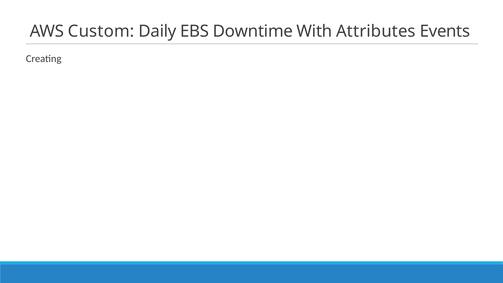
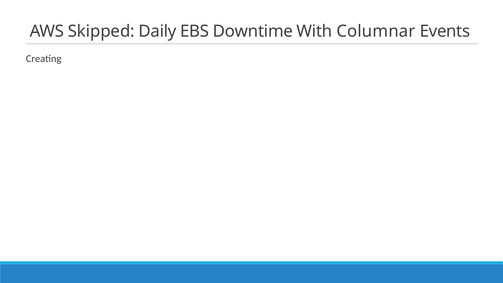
Custom: Custom -> Skipped (101, 31)
Attributes: Attributes -> Columnar (376, 31)
